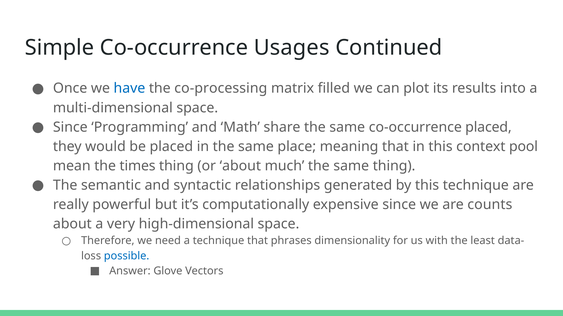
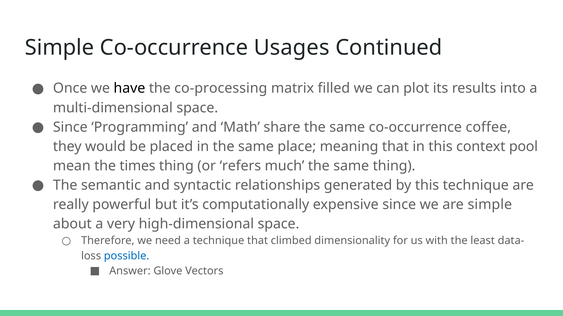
have colour: blue -> black (129, 89)
co-occurrence placed: placed -> coffee (488, 127)
or about: about -> refers (240, 166)
are counts: counts -> simple (490, 205)
phrases: phrases -> climbed (291, 241)
